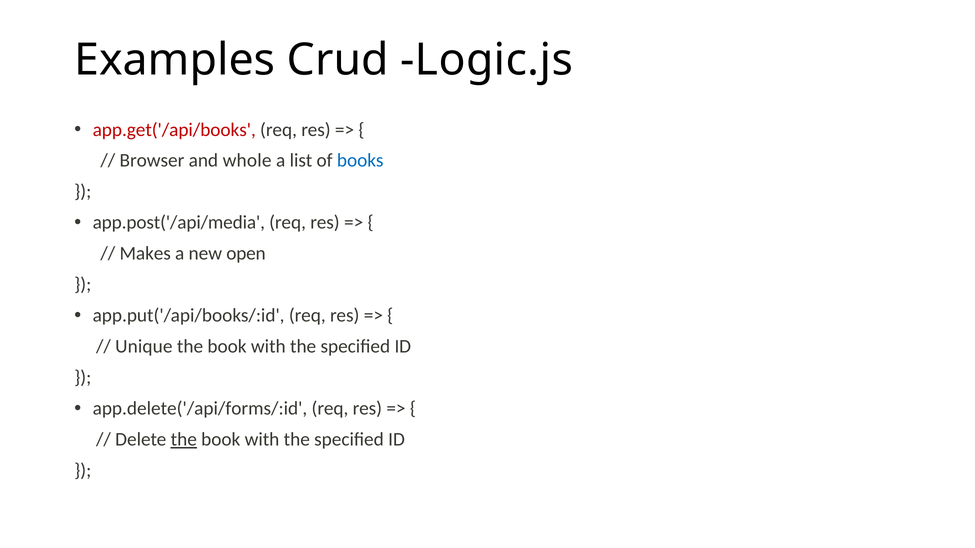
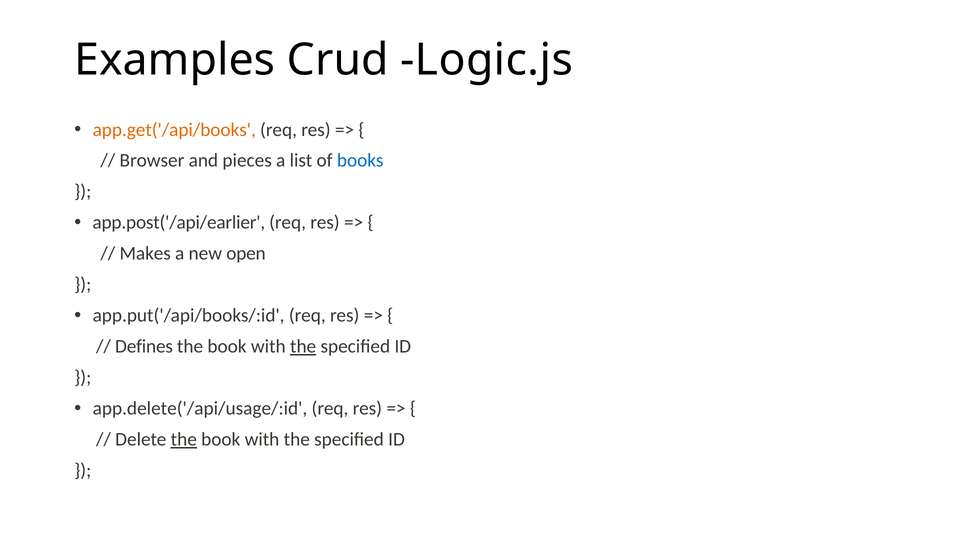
app.get('/api/books colour: red -> orange (174, 130)
whole: whole -> pieces (247, 161)
app.post('/api/media: app.post('/api/media -> app.post('/api/earlier (179, 223)
Unique: Unique -> Defines (144, 347)
the underline: none -> present (303, 347)
app.delete('/api/forms/:id: app.delete('/api/forms/:id -> app.delete('/api/usage/:id (200, 409)
